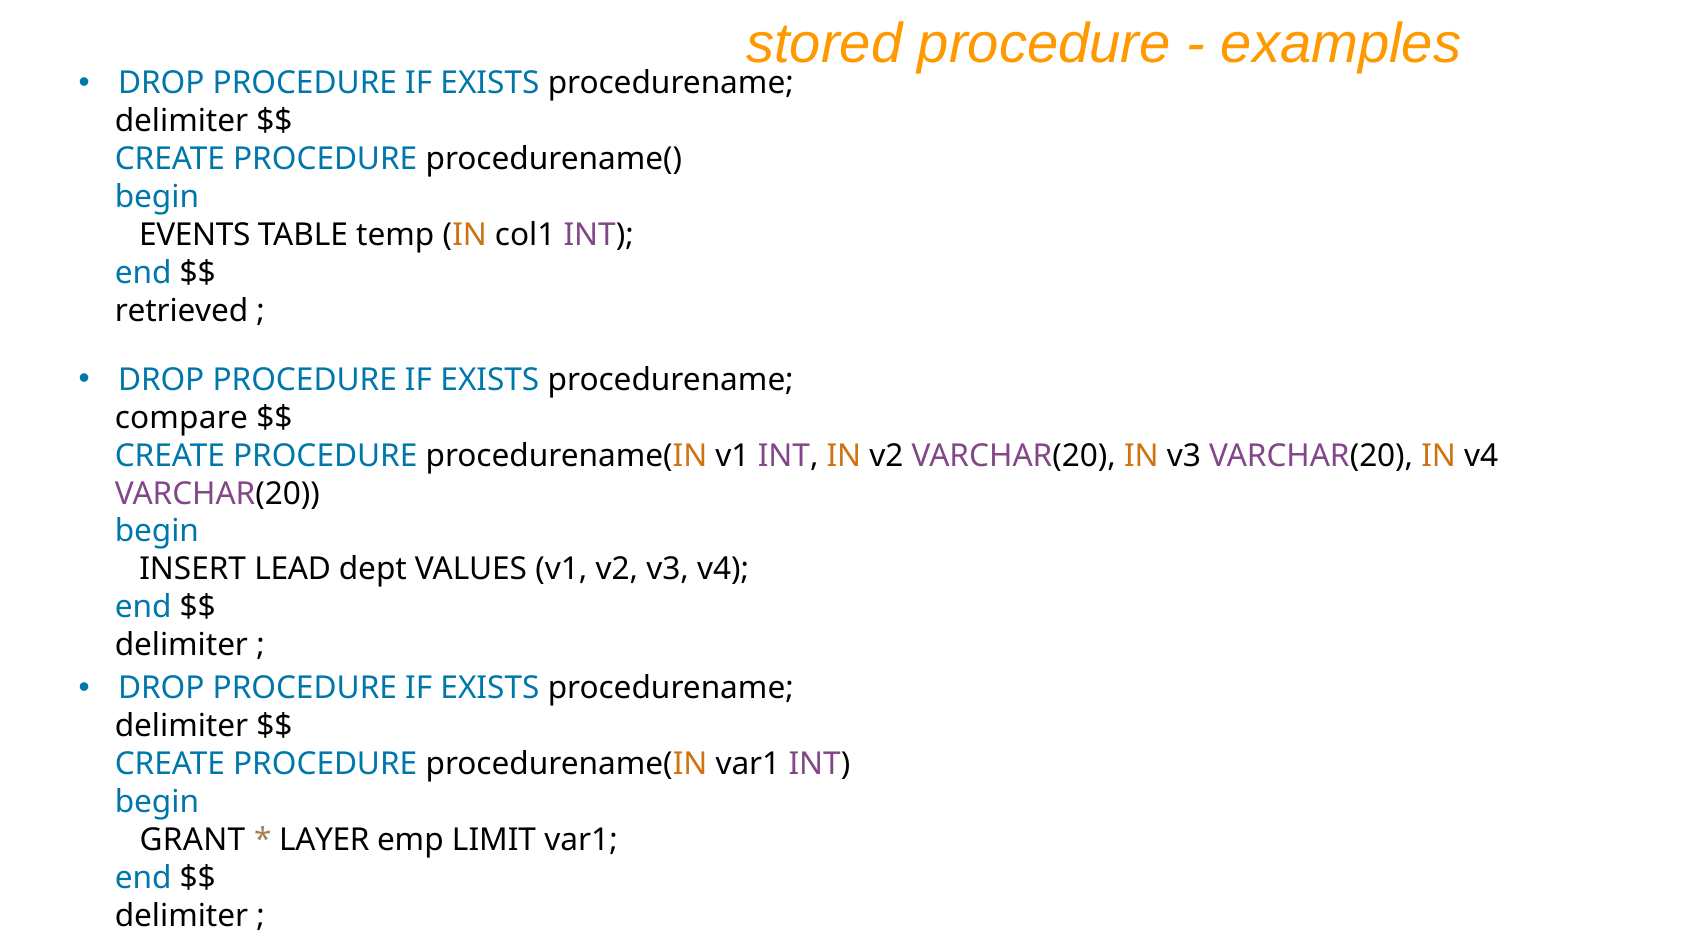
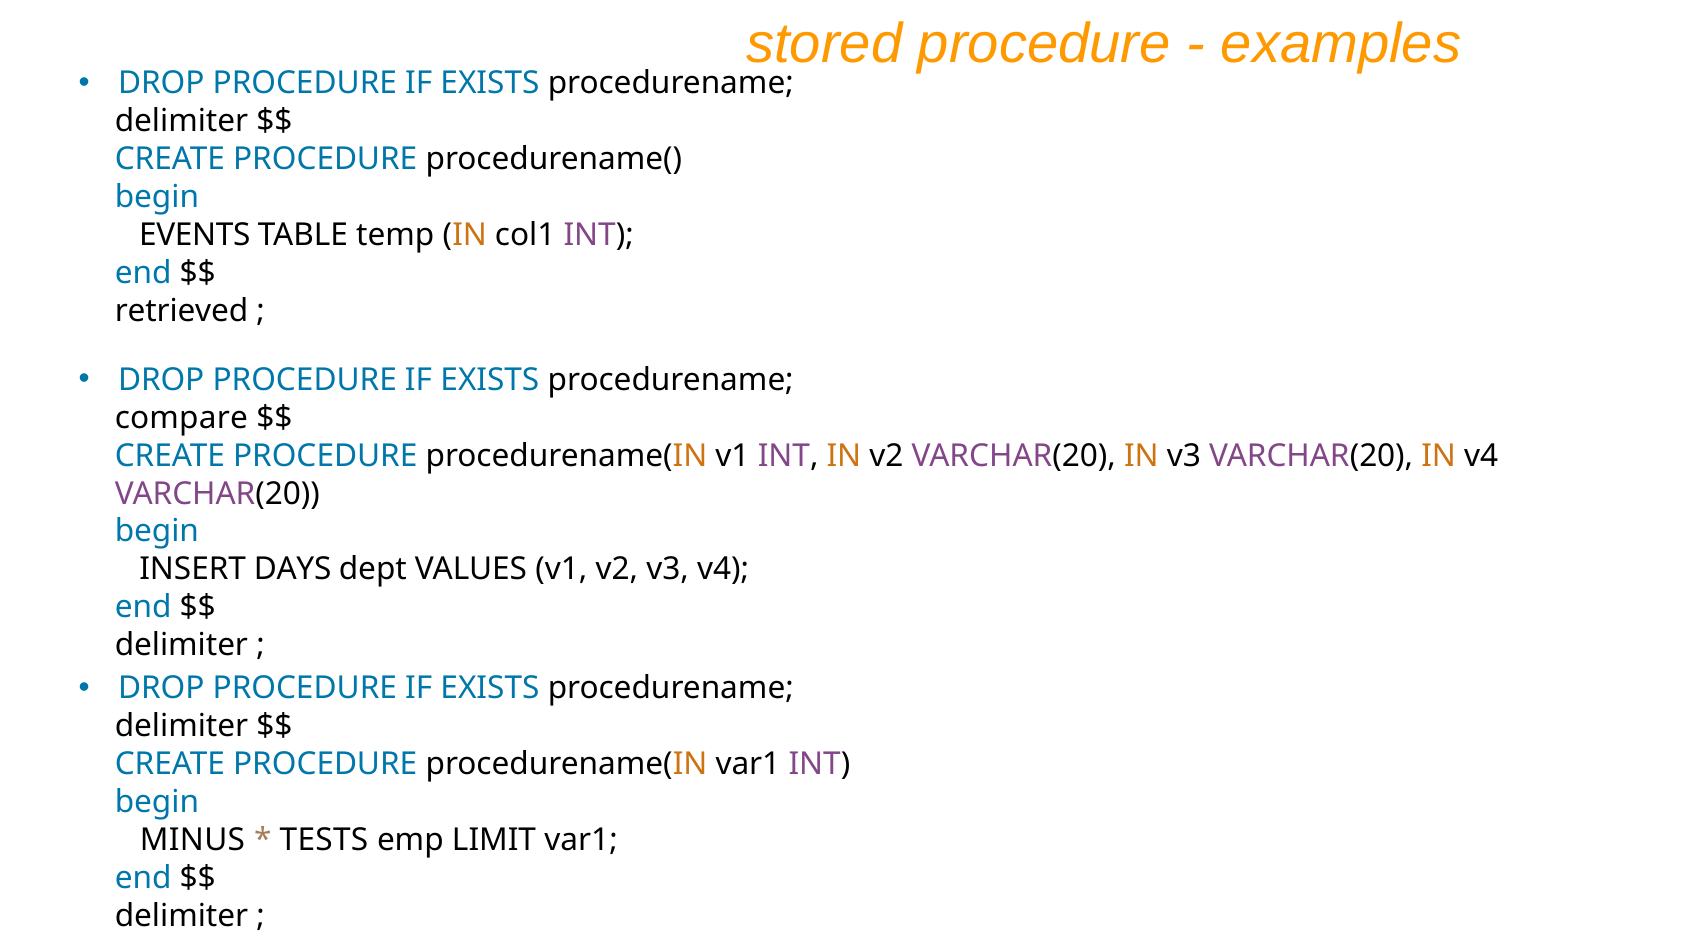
LEAD: LEAD -> DAYS (293, 569)
GRANT: GRANT -> MINUS (192, 840)
LAYER: LAYER -> TESTS (324, 840)
